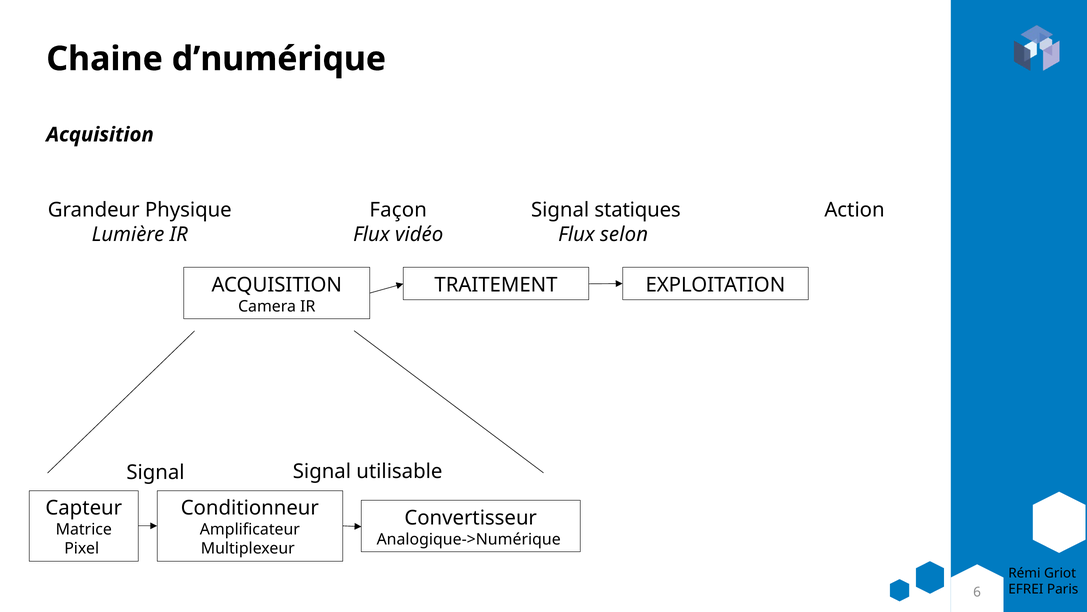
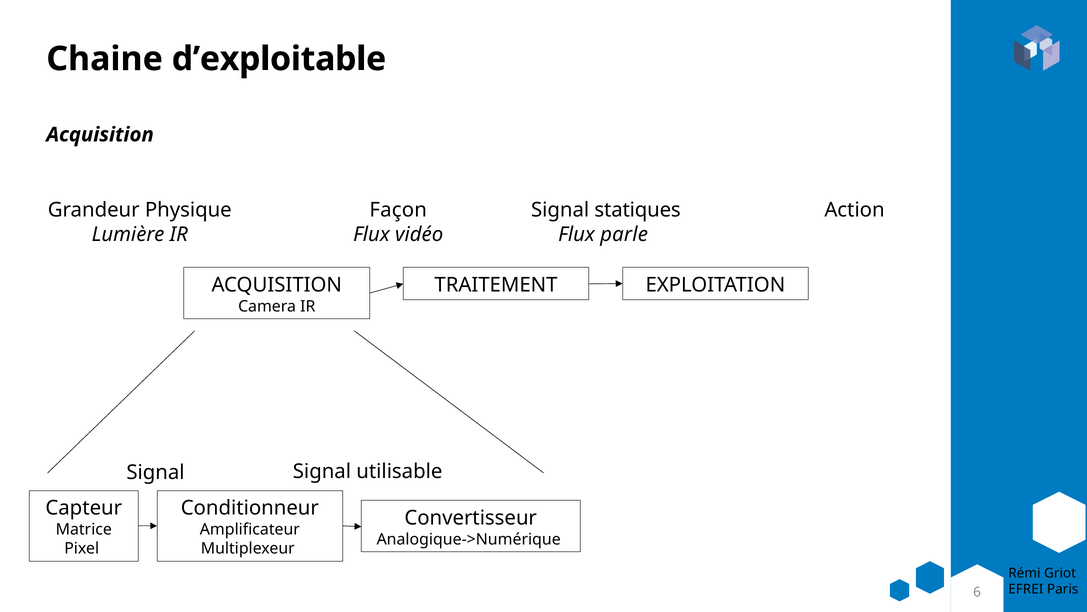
d’numérique: d’numérique -> d’exploitable (279, 59)
selon: selon -> parle (624, 234)
